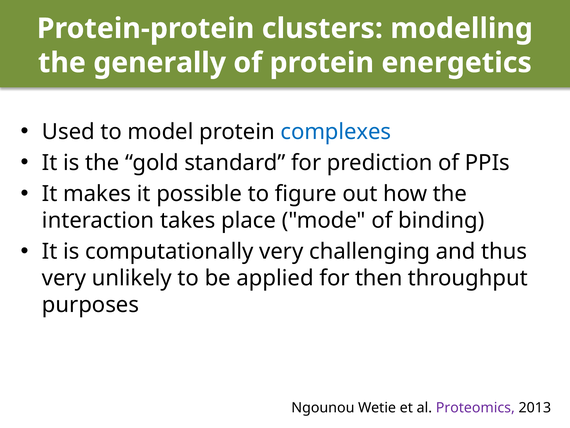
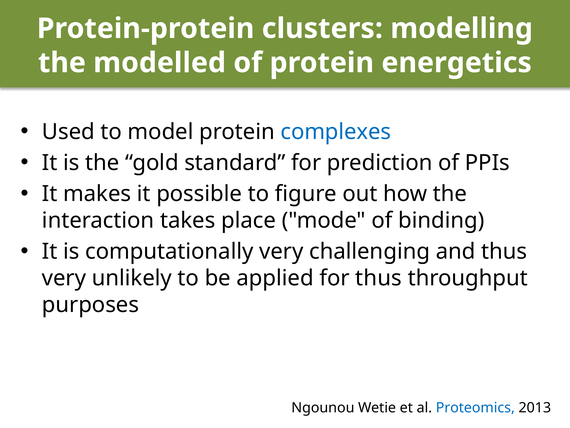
generally: generally -> modelled (160, 63)
for then: then -> thus (379, 278)
Proteomics colour: purple -> blue (475, 407)
